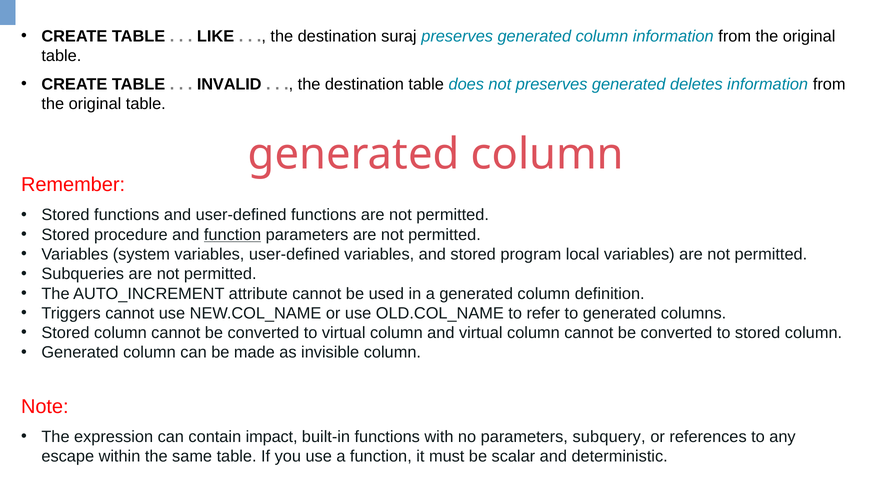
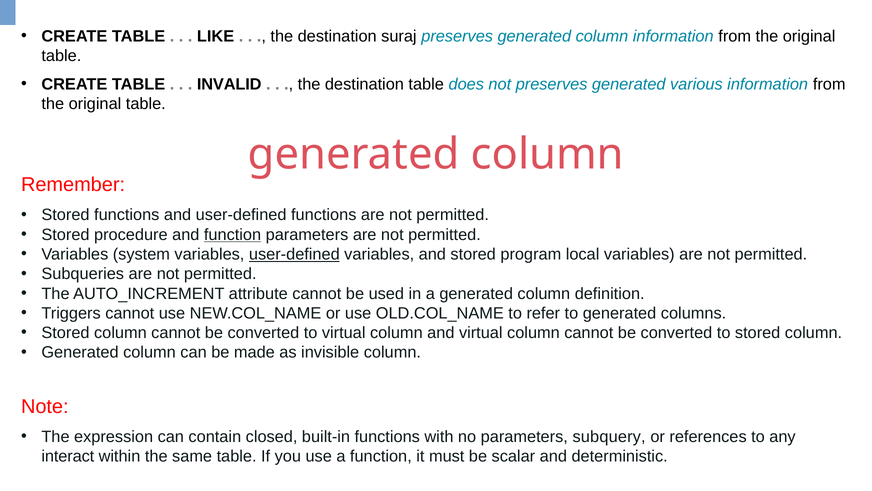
deletes: deletes -> various (696, 84)
user-defined underline: none -> present (294, 254)
impact: impact -> closed (272, 436)
escape: escape -> interact (68, 456)
